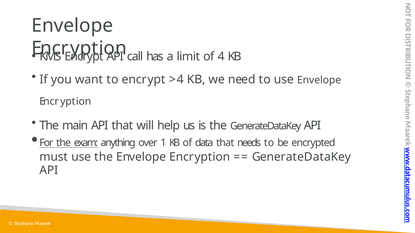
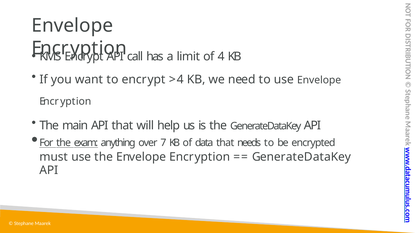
1: 1 -> 7 (163, 143)
